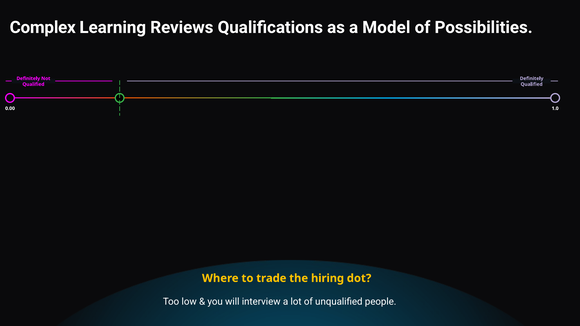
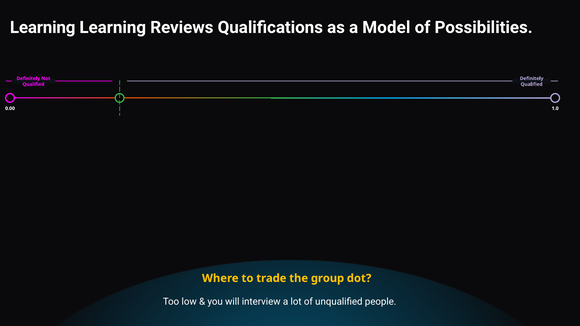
Complex: Complex -> Learning (43, 27)
hiring: hiring -> group (328, 278)
